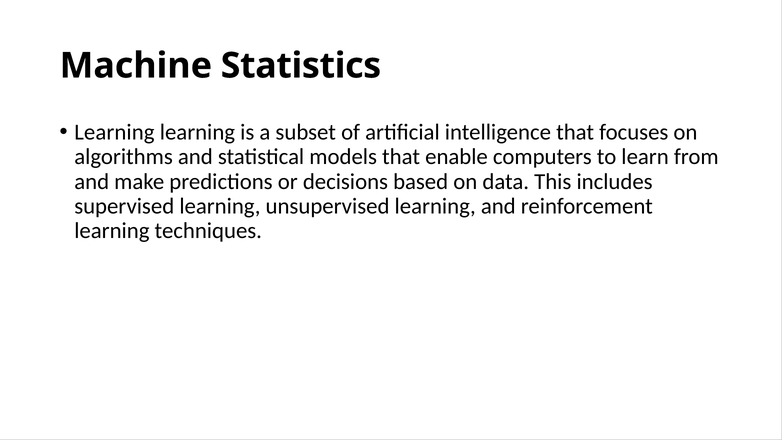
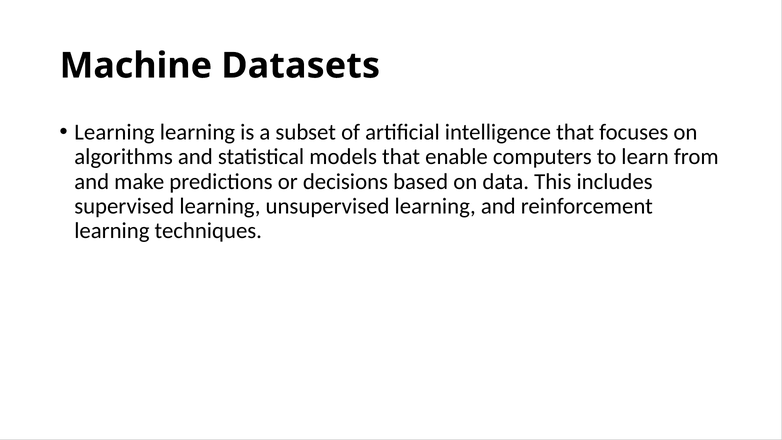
Statistics: Statistics -> Datasets (301, 66)
